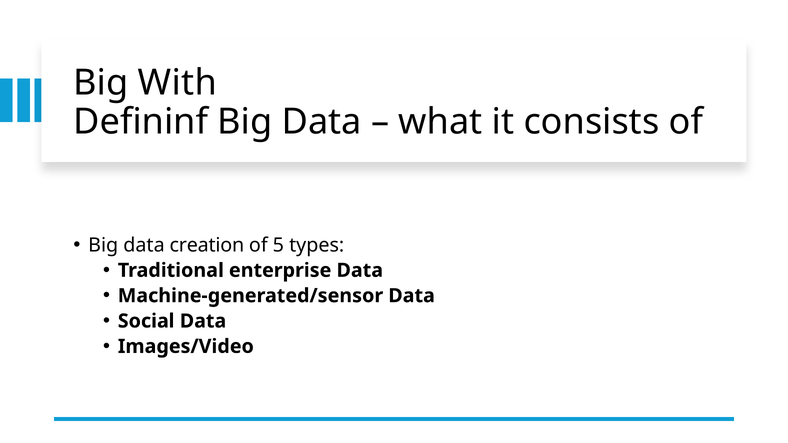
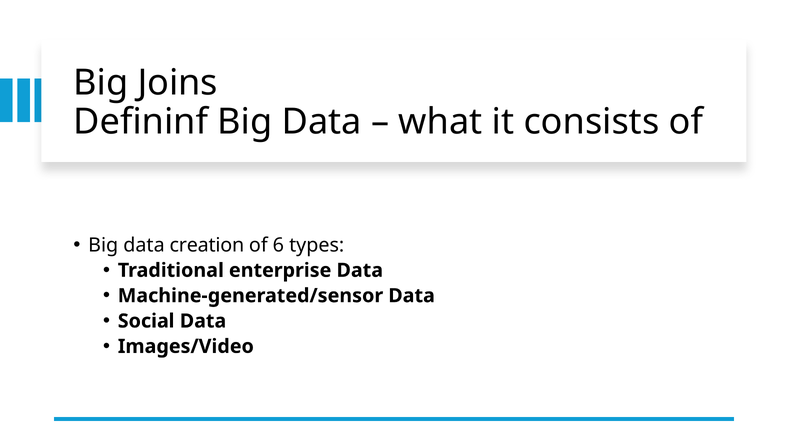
With: With -> Joins (178, 83)
5: 5 -> 6 (278, 245)
